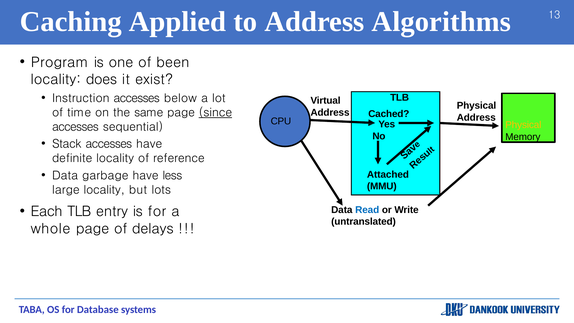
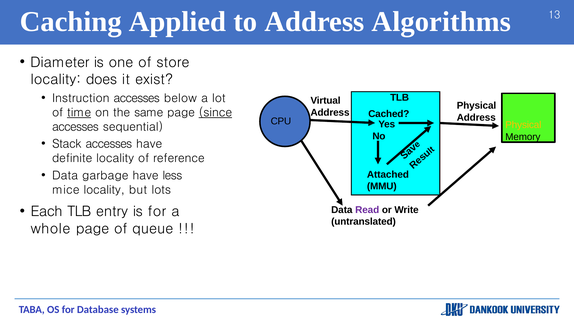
Program: Program -> Diameter (60, 62)
been: been -> store (173, 62)
time underline: none -> present (79, 113)
large: large -> mice (66, 190)
Read colour: blue -> purple (367, 210)
delays: delays -> queue (153, 229)
